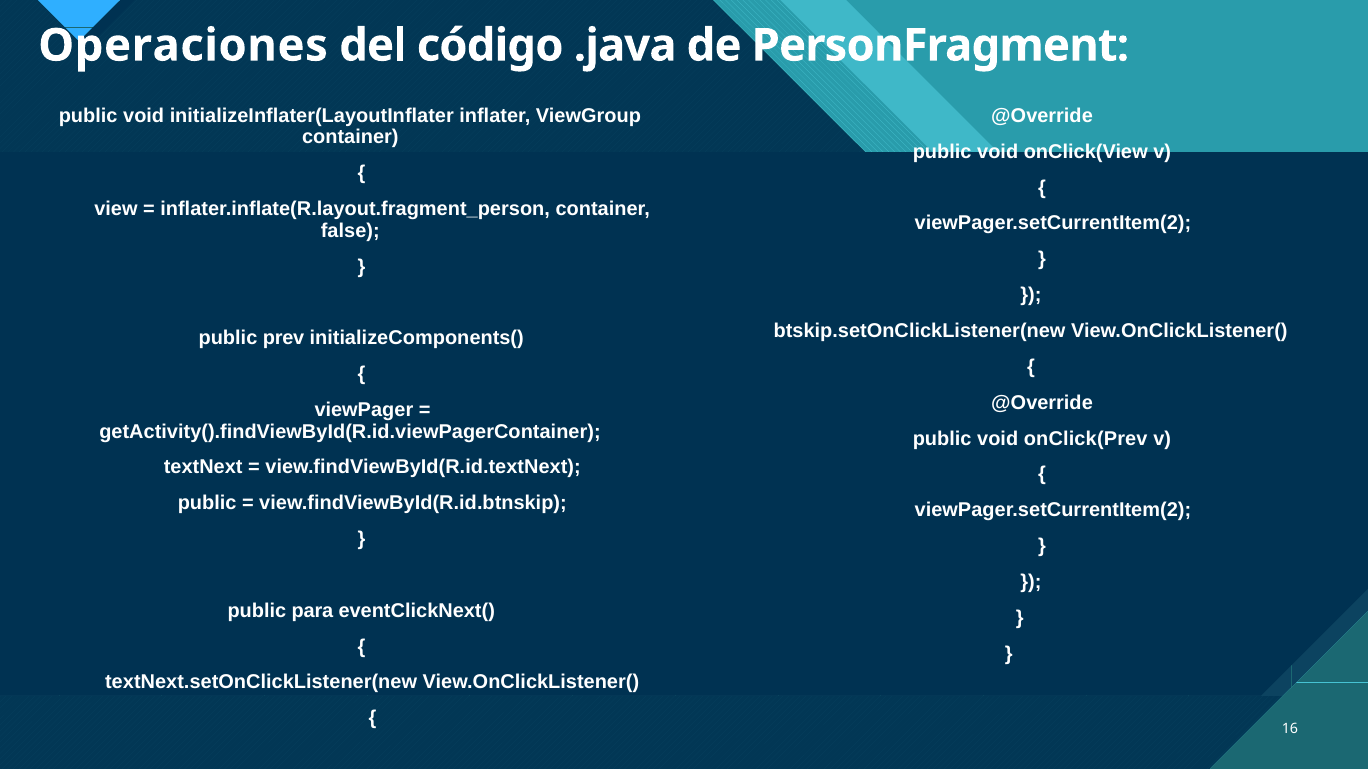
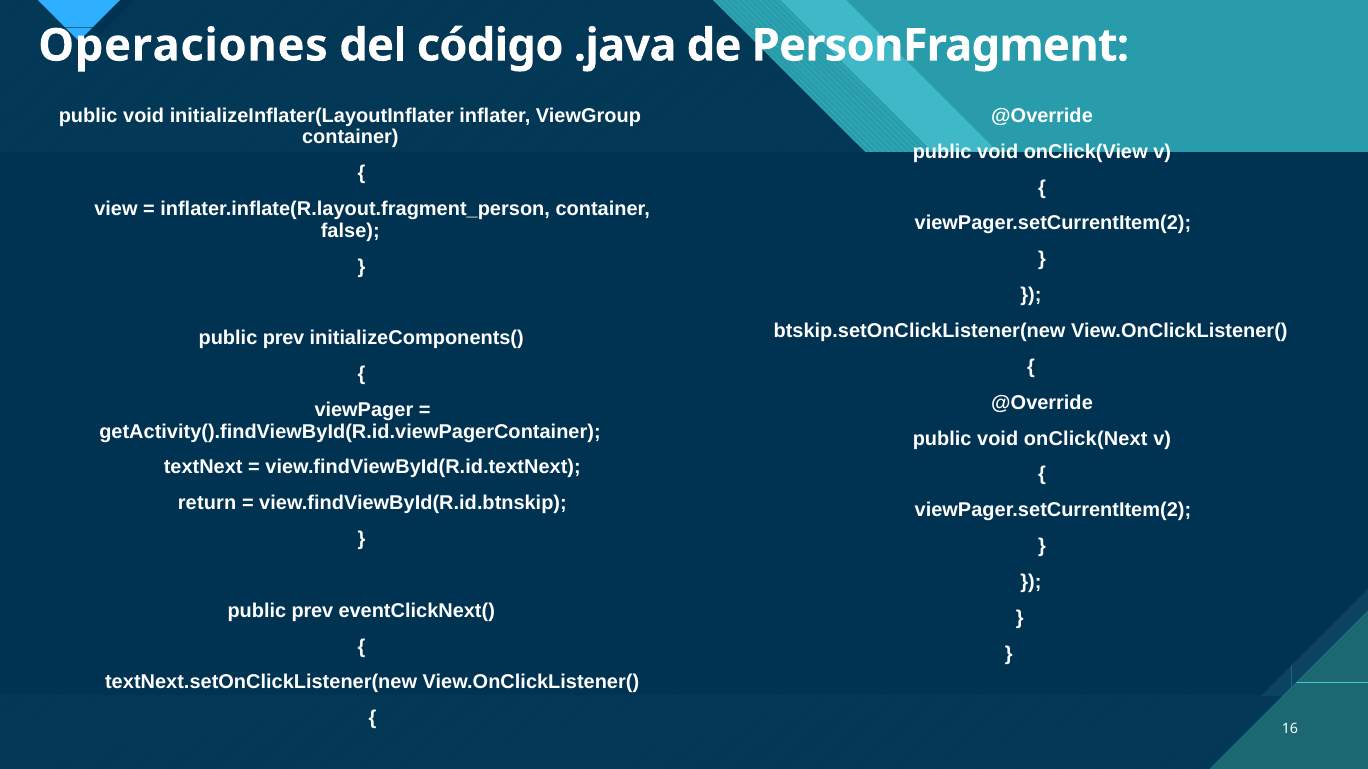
onClick(Prev: onClick(Prev -> onClick(Next (1086, 439)
public: public -> return (207, 504)
para: para -> prev (312, 611)
